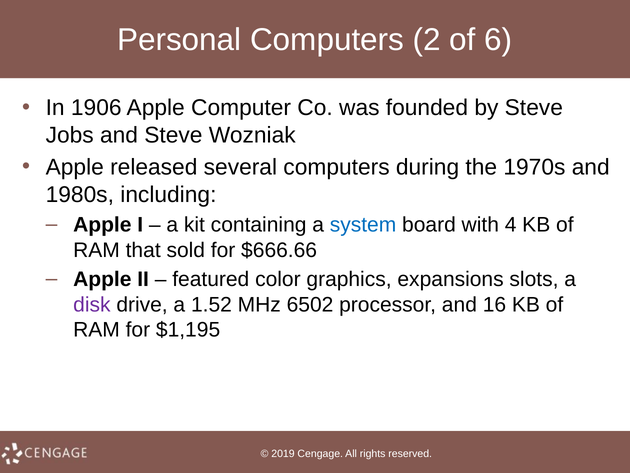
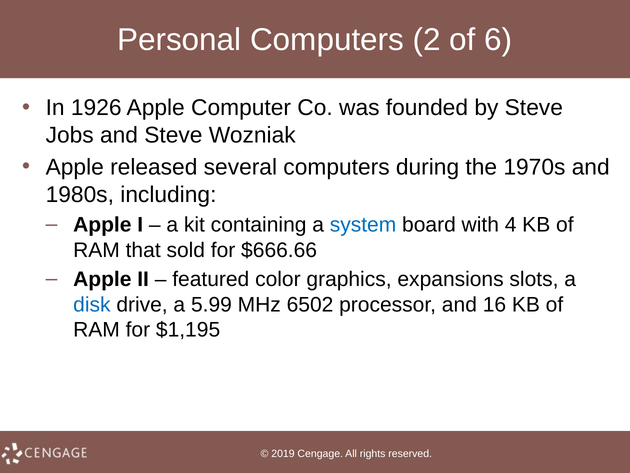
1906: 1906 -> 1926 (96, 108)
disk colour: purple -> blue (92, 304)
1.52: 1.52 -> 5.99 (211, 304)
